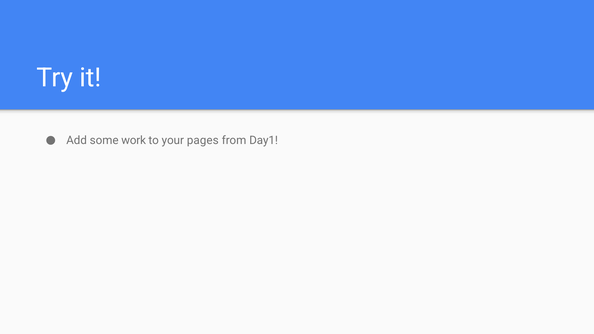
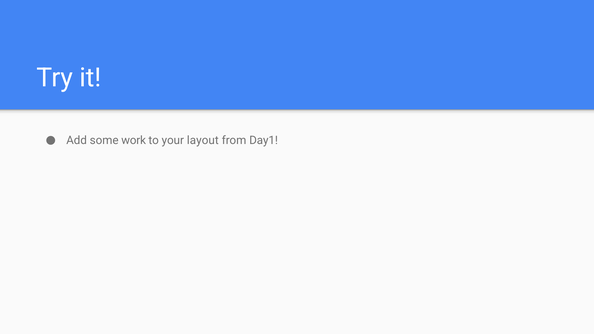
pages: pages -> layout (203, 140)
